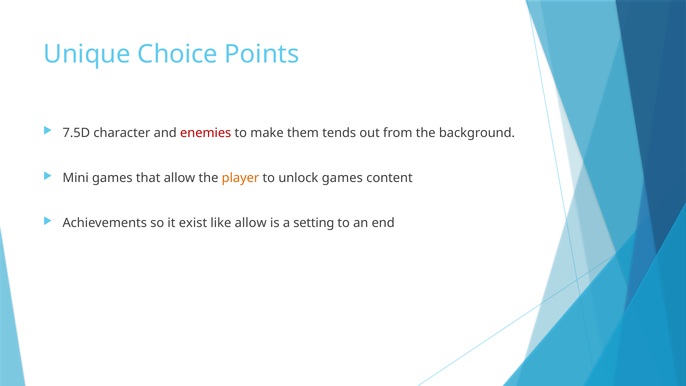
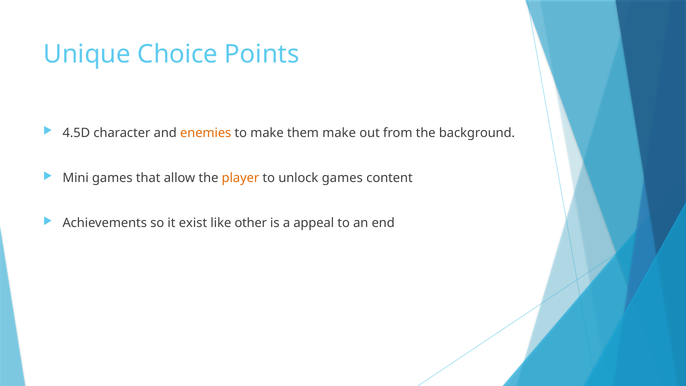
7.5D: 7.5D -> 4.5D (76, 133)
enemies colour: red -> orange (206, 133)
them tends: tends -> make (339, 133)
like allow: allow -> other (251, 223)
setting: setting -> appeal (314, 223)
